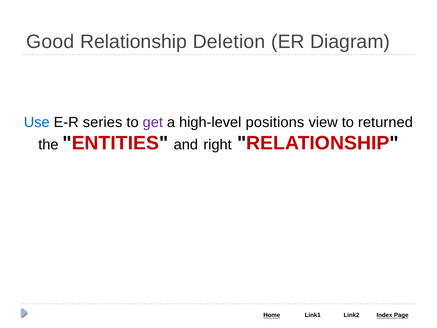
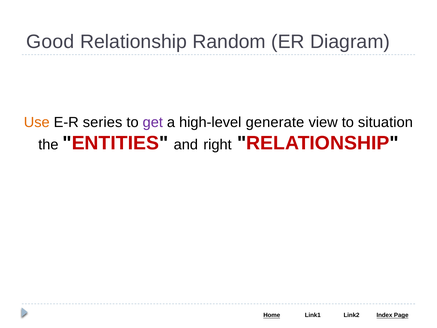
Deletion: Deletion -> Random (229, 42)
Use colour: blue -> orange (37, 122)
positions: positions -> generate (275, 122)
returned: returned -> situation (385, 122)
